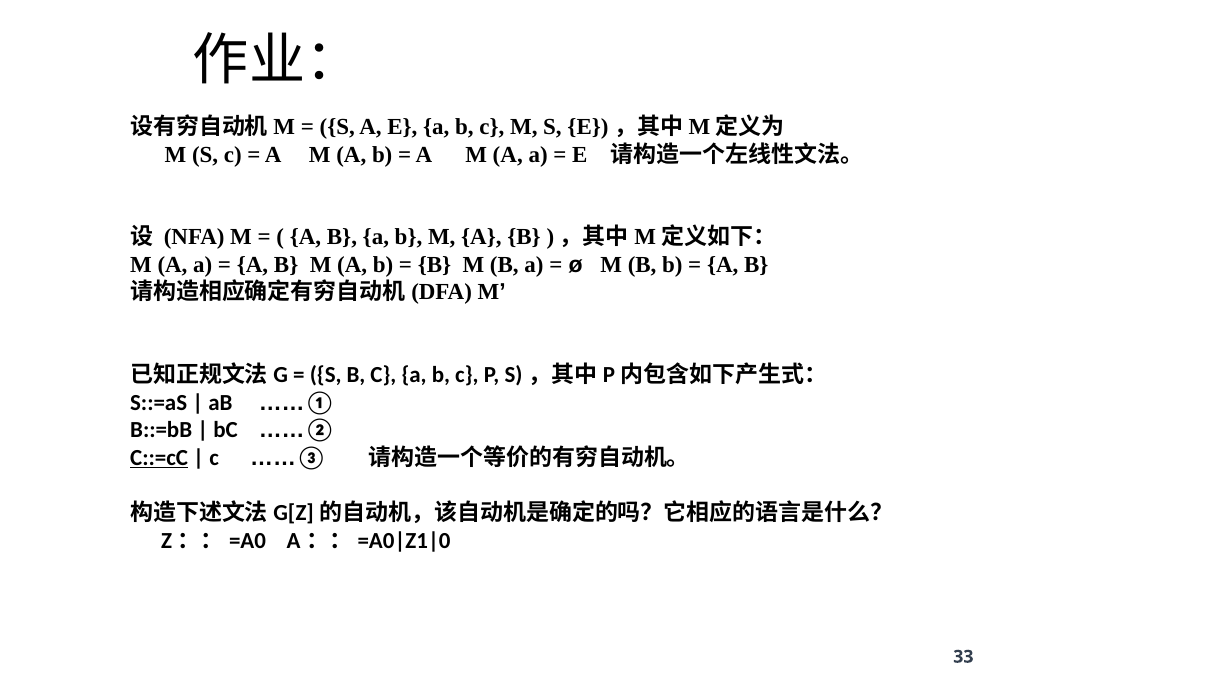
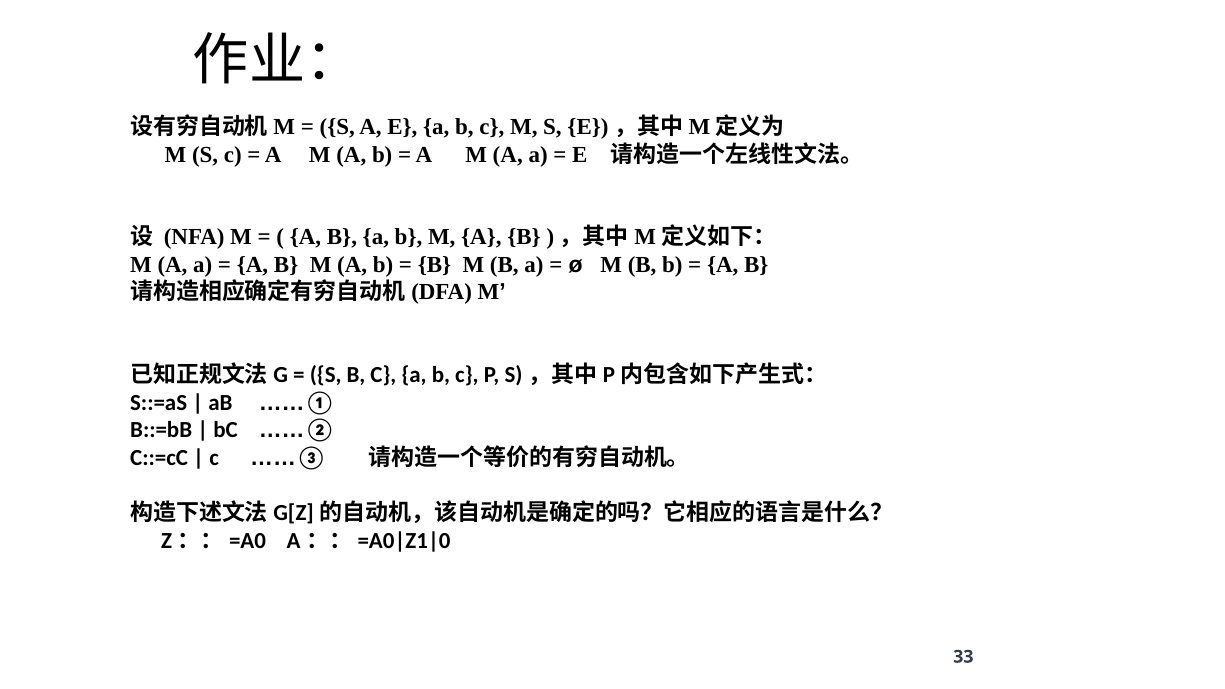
C::=cC underline: present -> none (159, 458)
